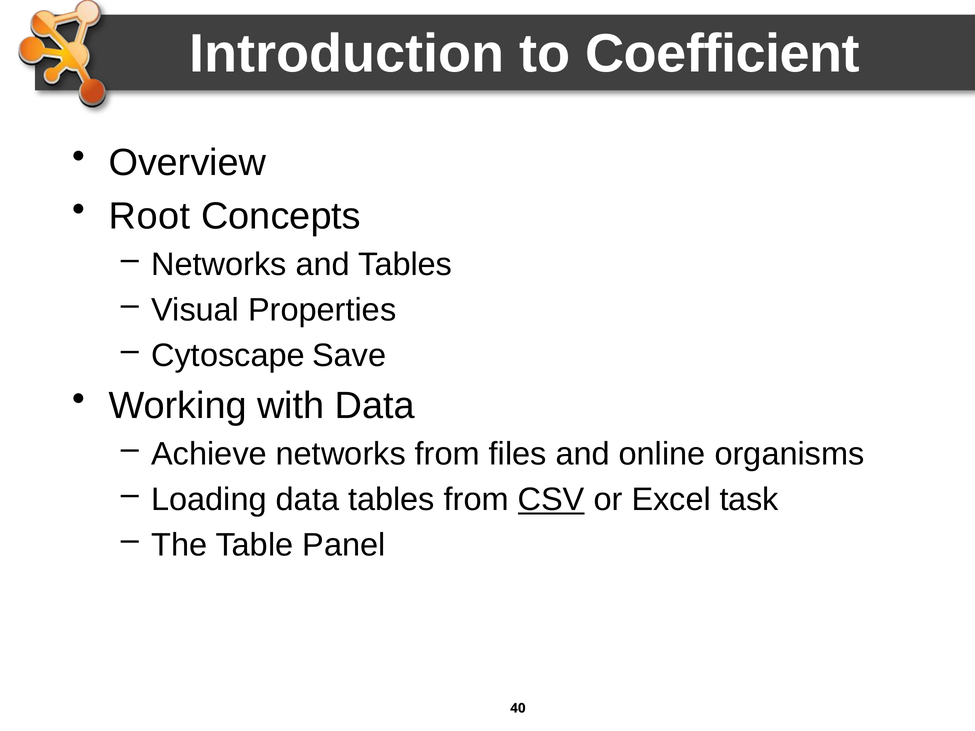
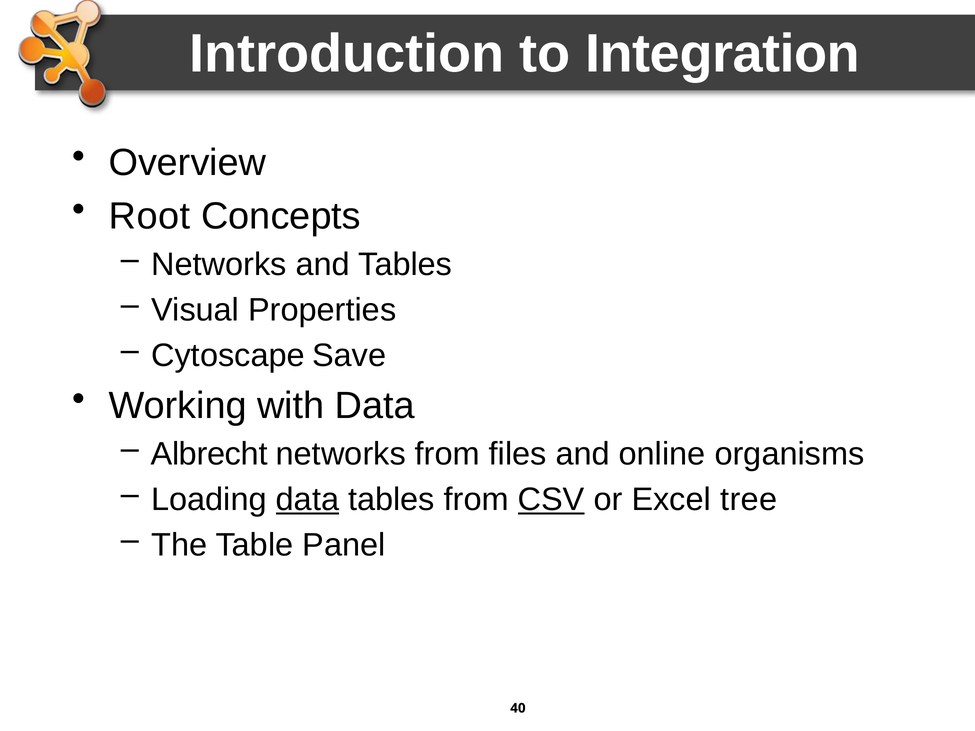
Coefficient: Coefficient -> Integration (723, 54)
Achieve: Achieve -> Albrecht (209, 454)
data underline: none -> present (307, 500)
task: task -> tree (749, 500)
